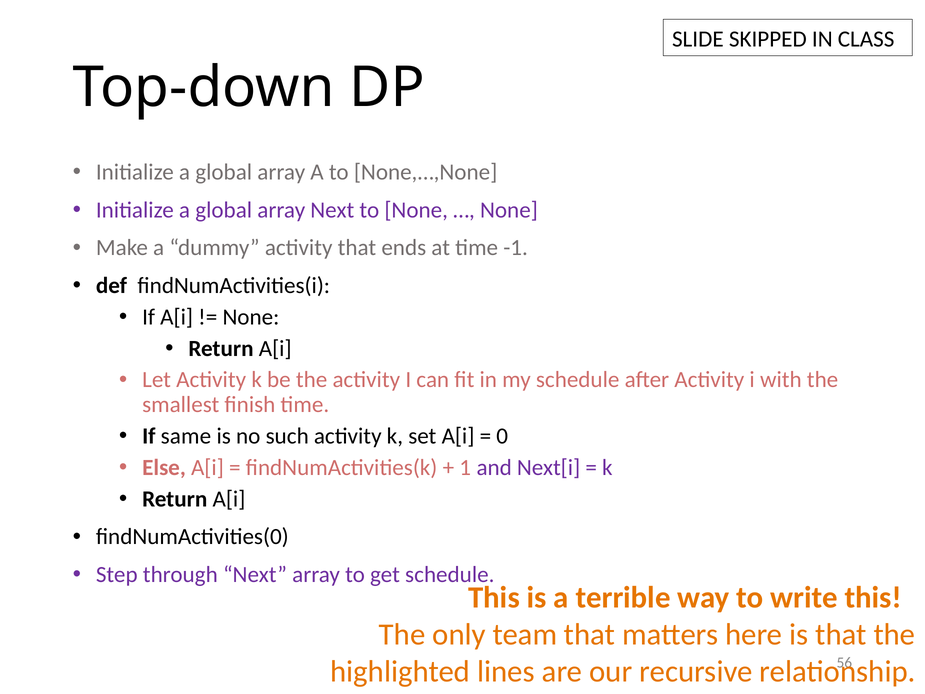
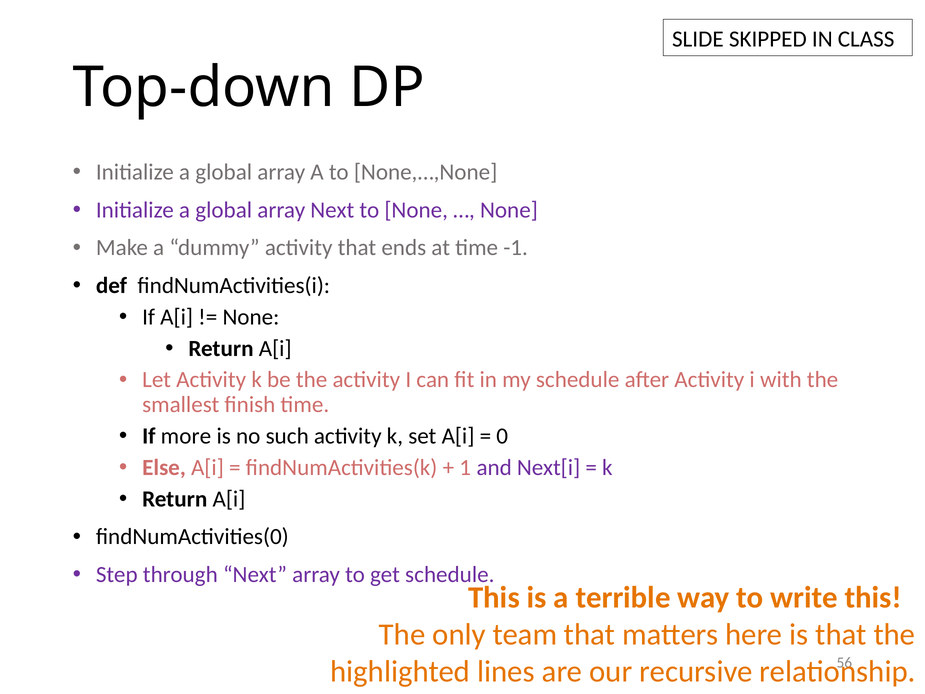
same: same -> more (186, 436)
